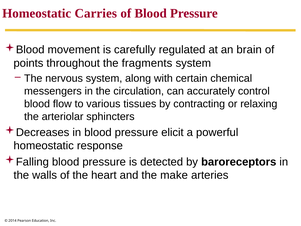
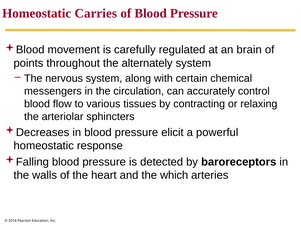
fragments: fragments -> alternately (147, 63)
make: make -> which (174, 175)
